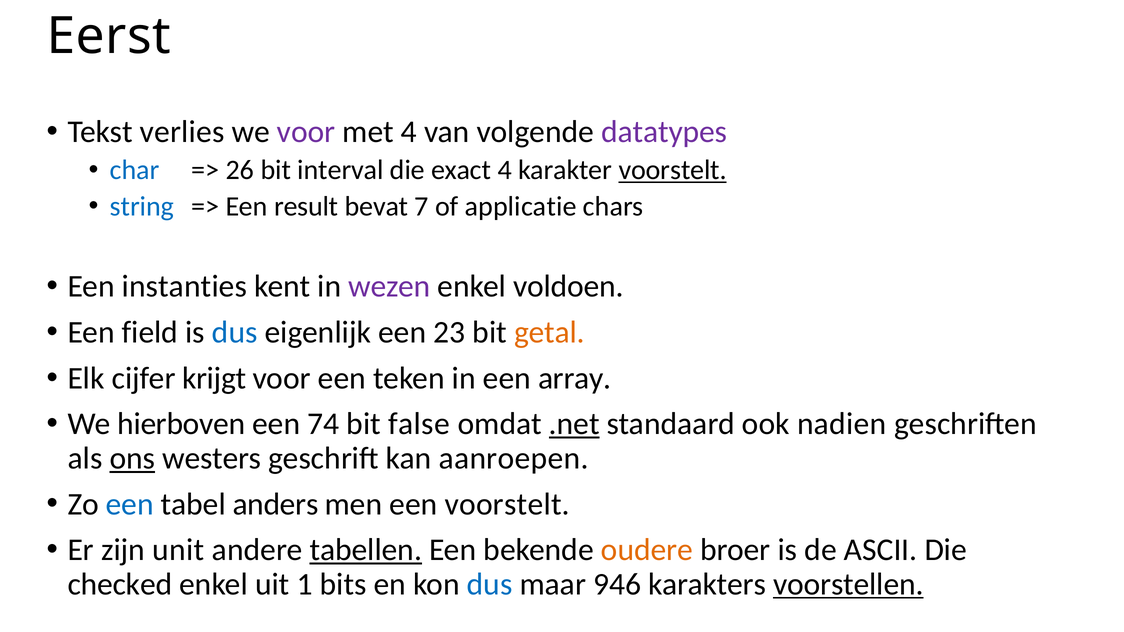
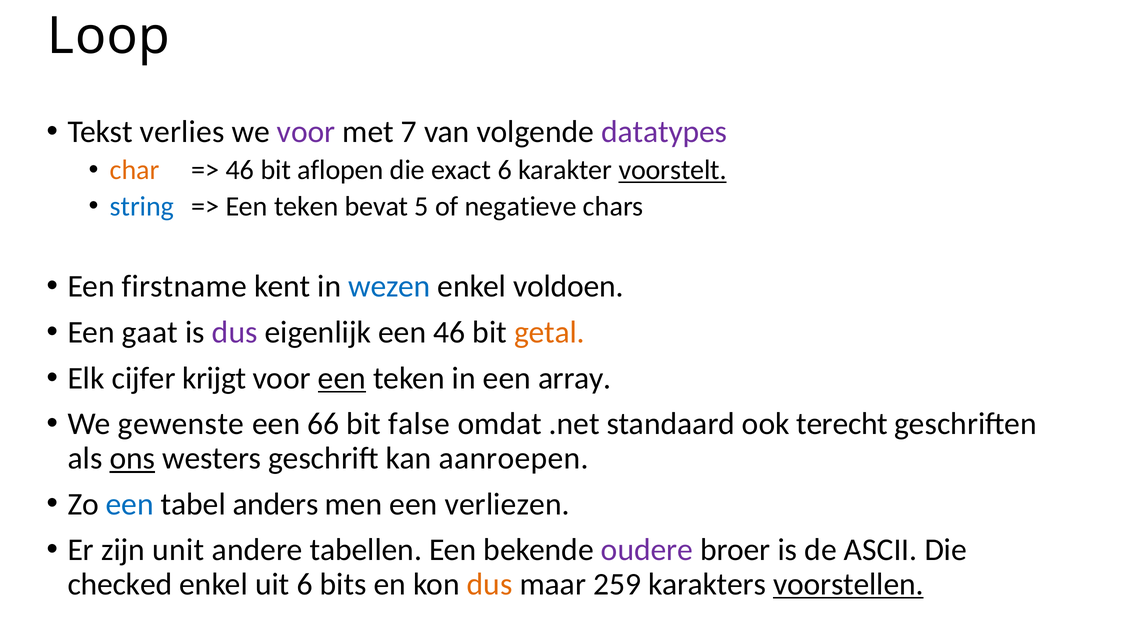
Eerst: Eerst -> Loop (109, 36)
met 4: 4 -> 7 (409, 132)
char colour: blue -> orange (135, 170)
26: 26 -> 46 (240, 170)
interval: interval -> aflopen (341, 170)
exact 4: 4 -> 6 (505, 170)
result: result -> teken (306, 206)
7: 7 -> 5 (422, 206)
applicatie: applicatie -> negatieve (521, 206)
instanties: instanties -> firstname (184, 287)
wezen colour: purple -> blue (389, 287)
field: field -> gaat (150, 332)
dus colour: blue -> purple (235, 332)
een 23: 23 -> 46 (449, 332)
een underline: none -> present (342, 378)
hierboven: hierboven -> gewenste (181, 424)
74: 74 -> 66 (323, 424)
.net underline: present -> none (574, 424)
nadien: nadien -> terecht (842, 424)
een voorstelt: voorstelt -> verliezen (507, 504)
tabellen underline: present -> none (366, 550)
oudere colour: orange -> purple (647, 550)
uit 1: 1 -> 6 (305, 584)
dus colour: blue -> orange (490, 584)
946: 946 -> 259 (617, 584)
